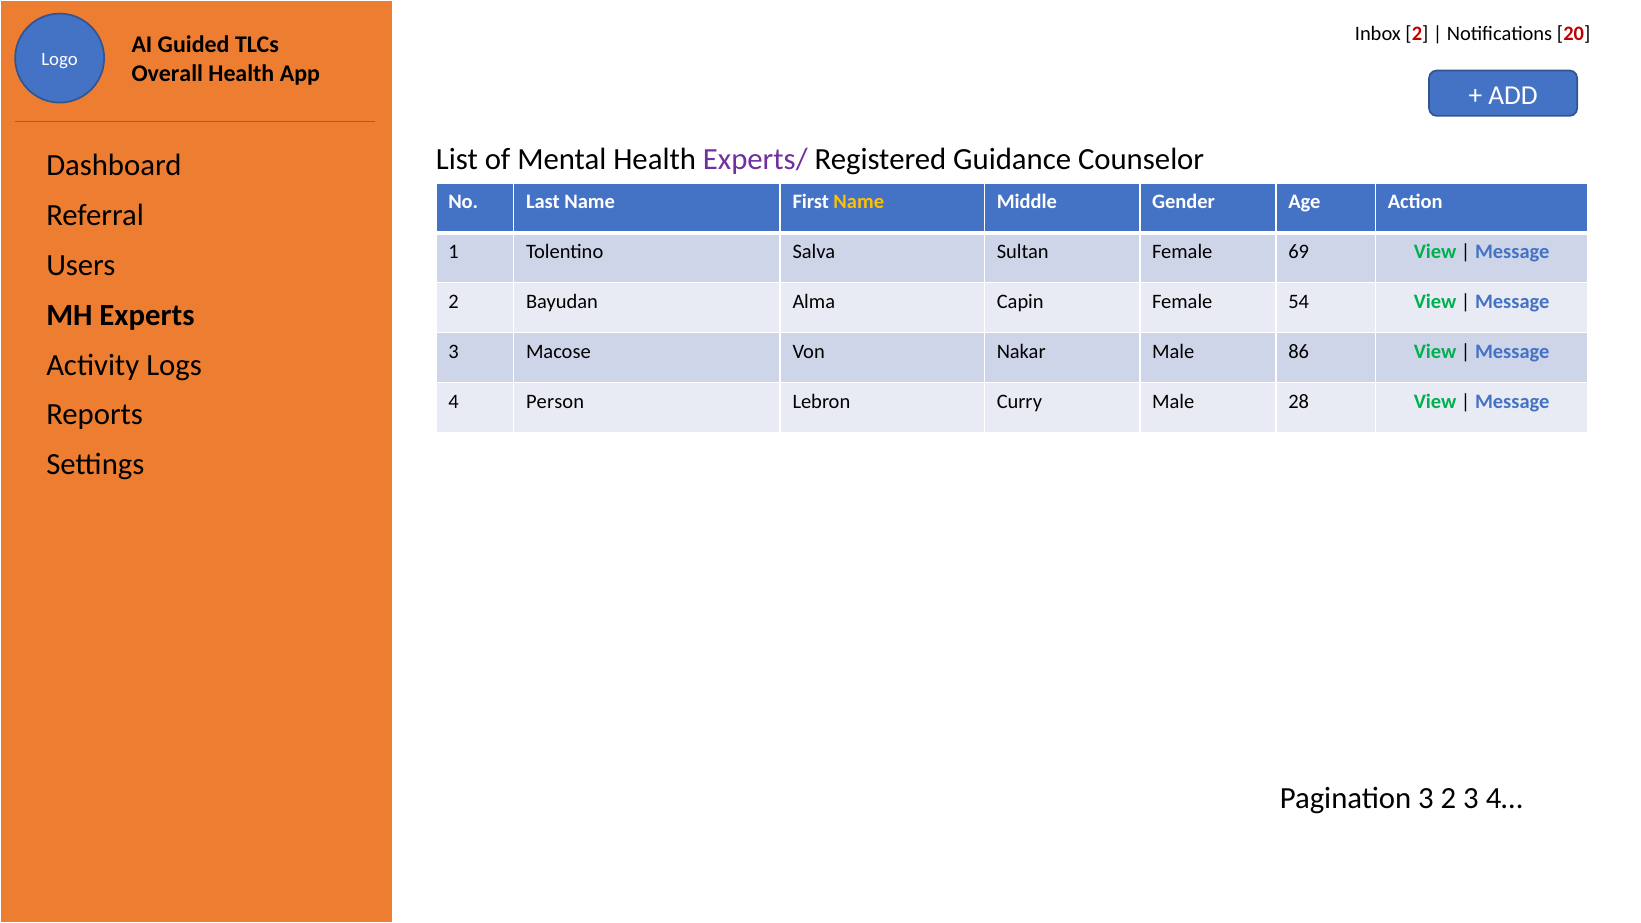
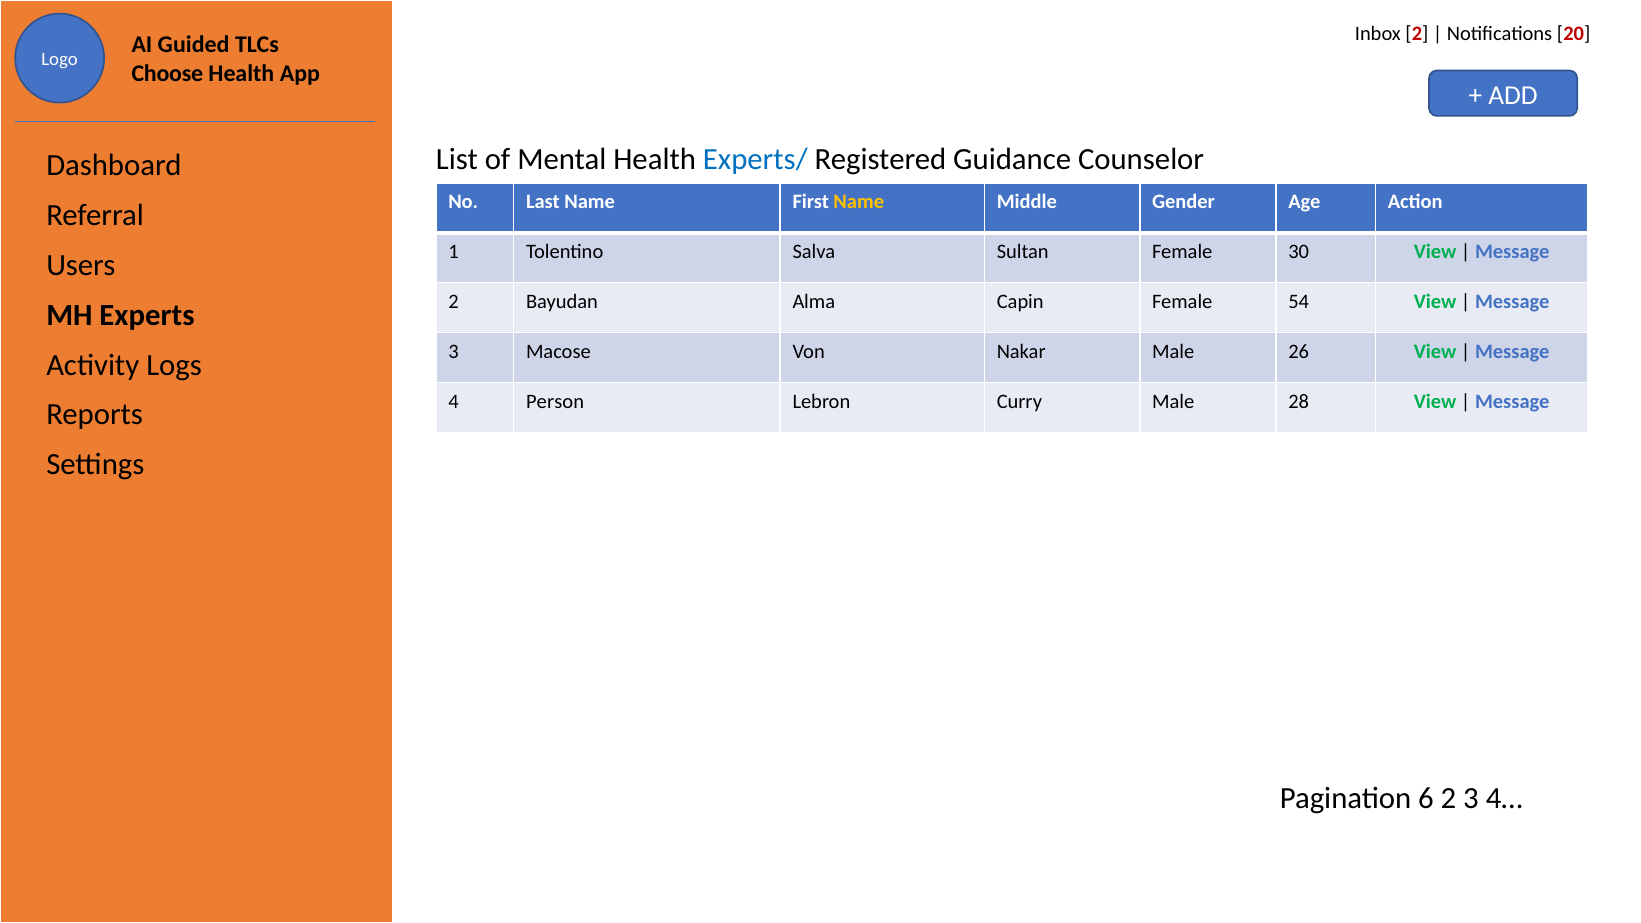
Overall: Overall -> Choose (167, 74)
Experts/ colour: purple -> blue (755, 159)
69: 69 -> 30 (1299, 252)
86: 86 -> 26 (1299, 352)
Pagination 3: 3 -> 6 (1426, 798)
